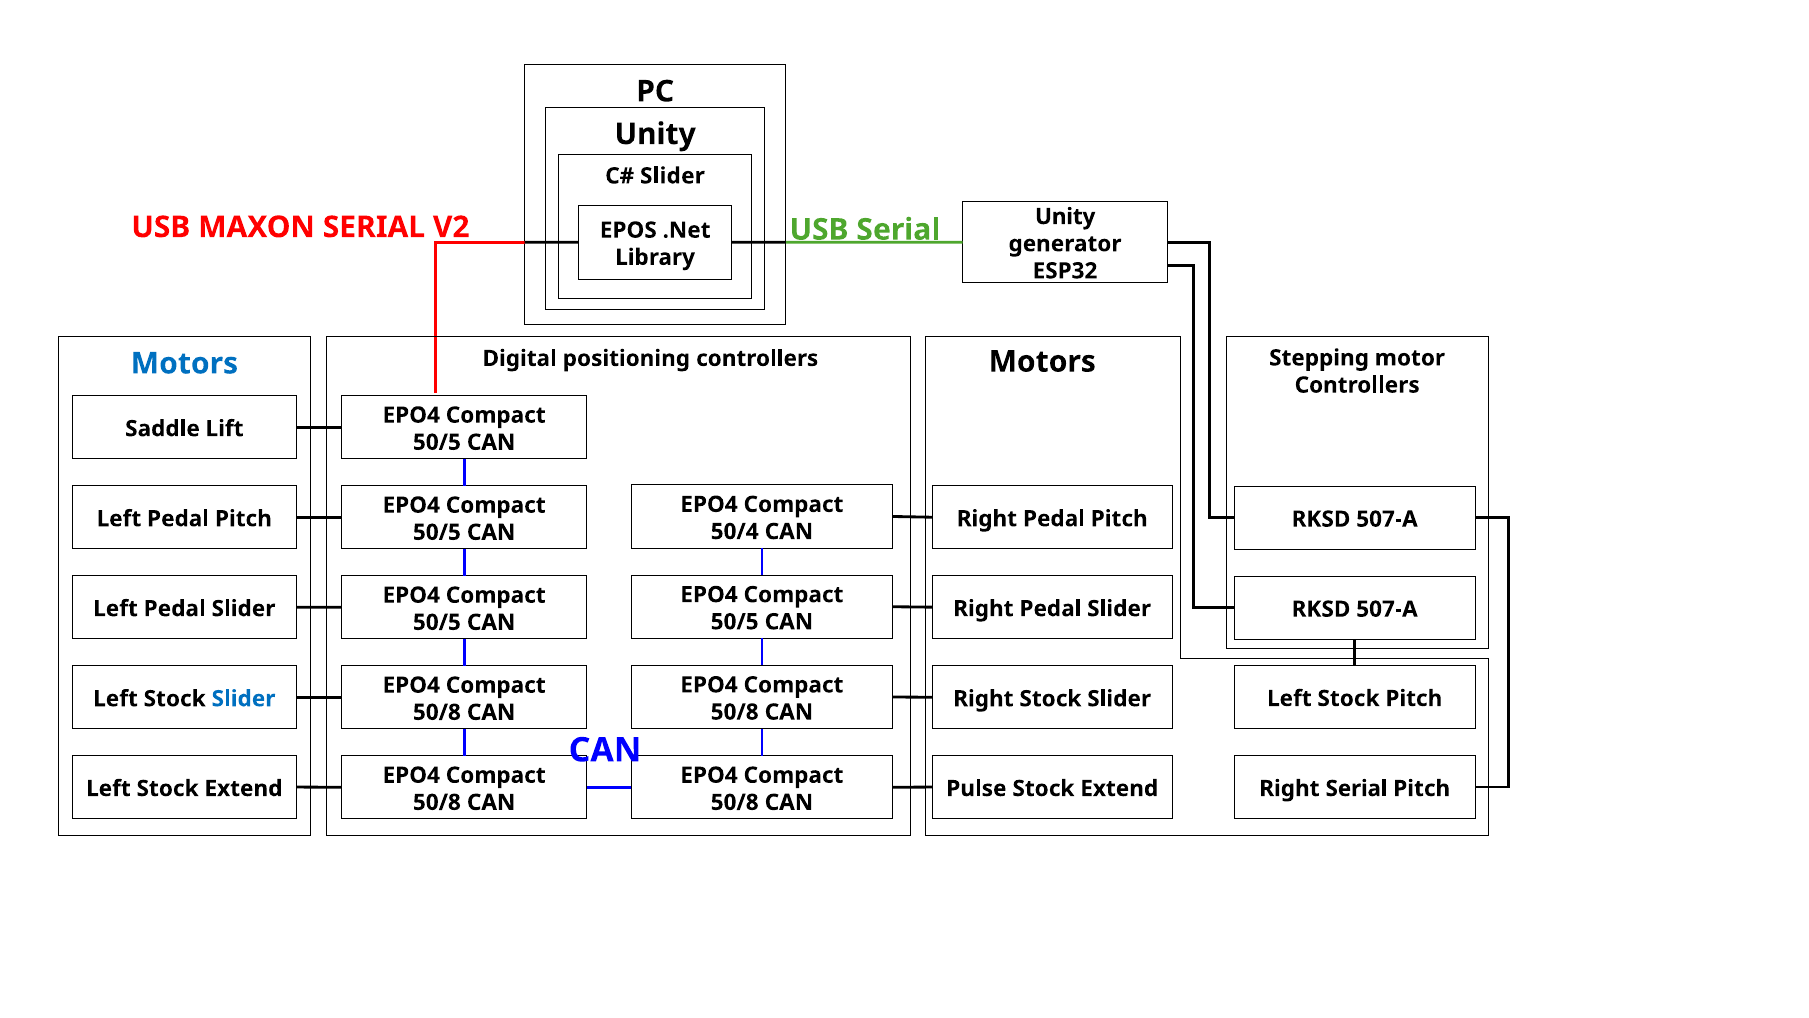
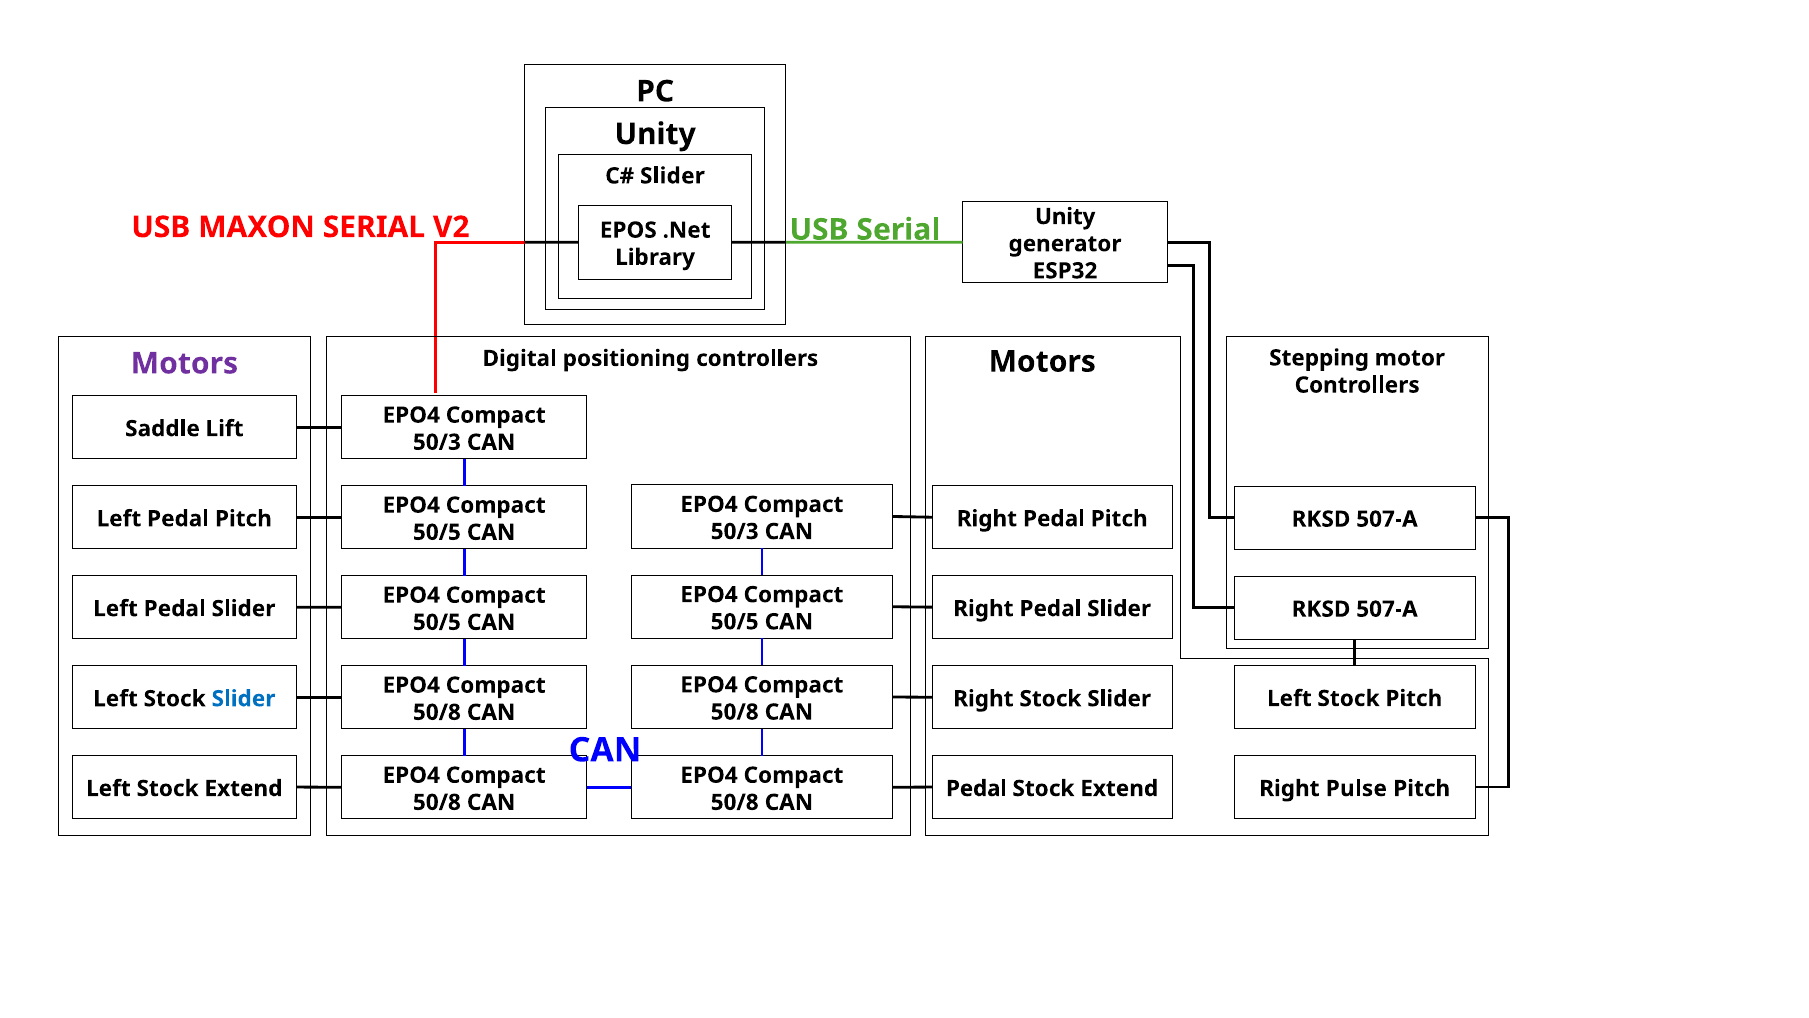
Motors colour: blue -> purple (184, 363)
50/5: 50/5 -> 50/3 (437, 442)
50/4: 50/4 -> 50/3 (735, 531)
Pulse: Pulse -> Pedal (977, 788)
Right Serial: Serial -> Pulse (1356, 788)
